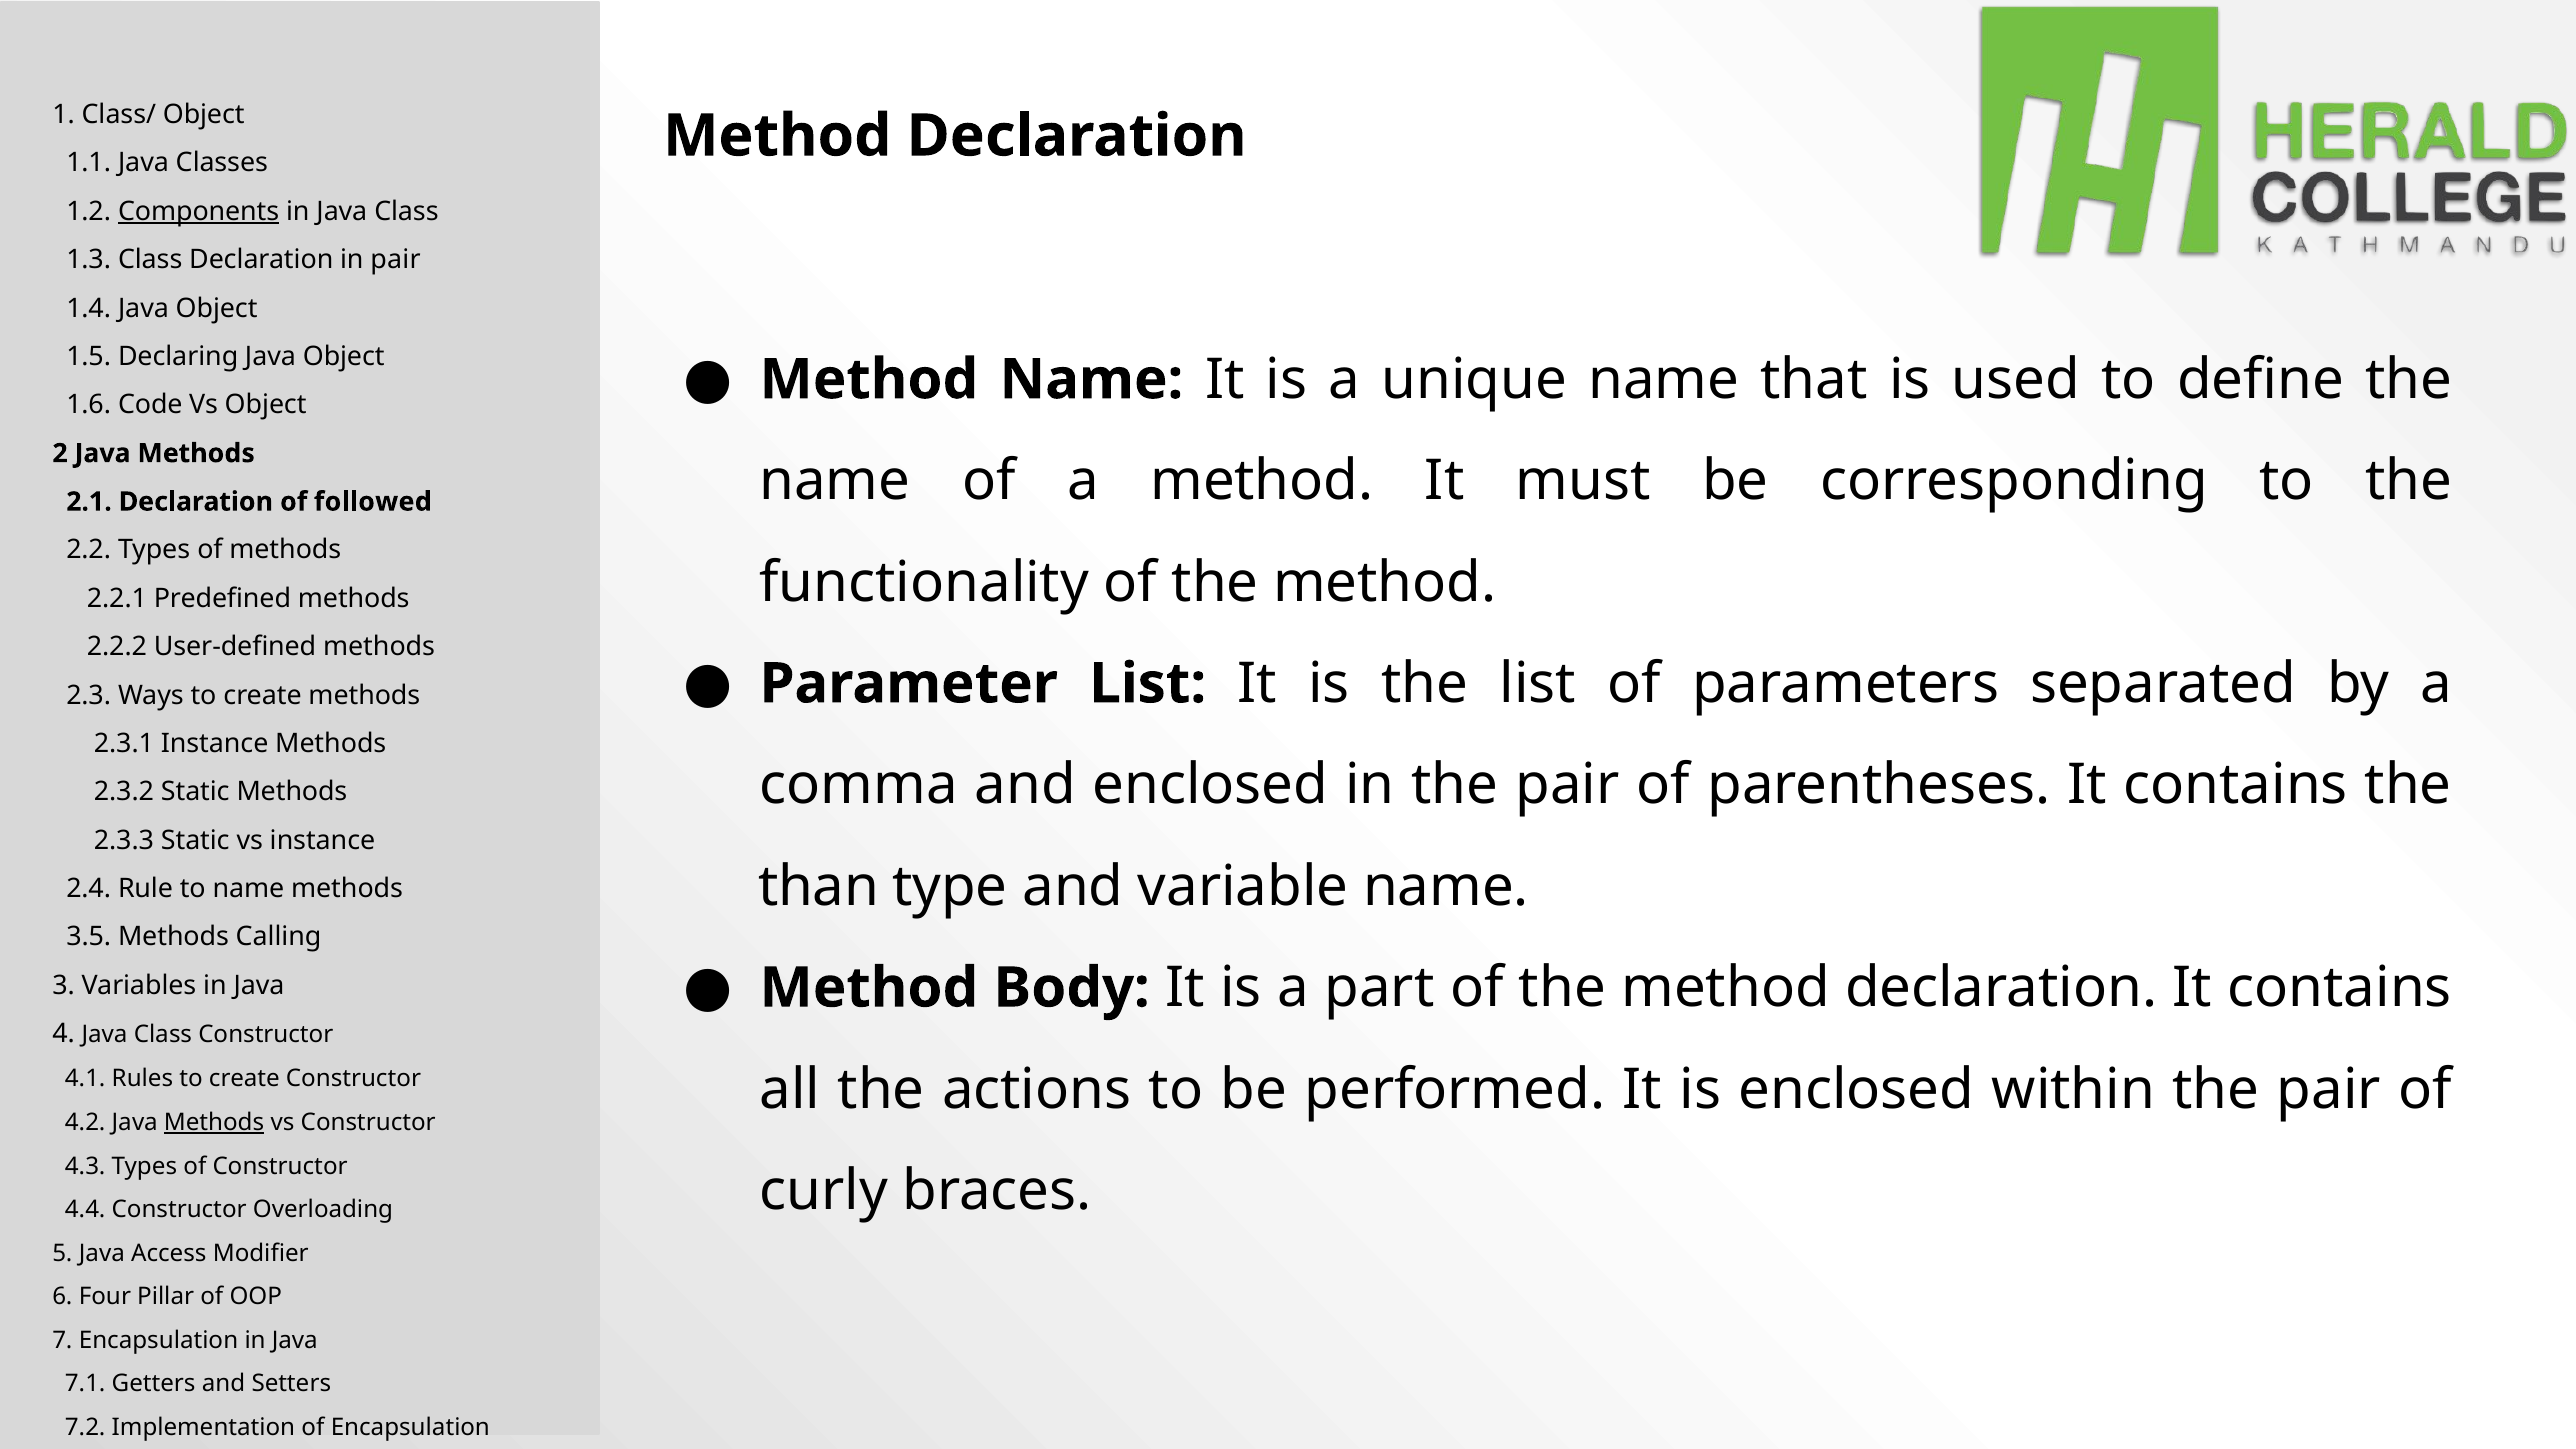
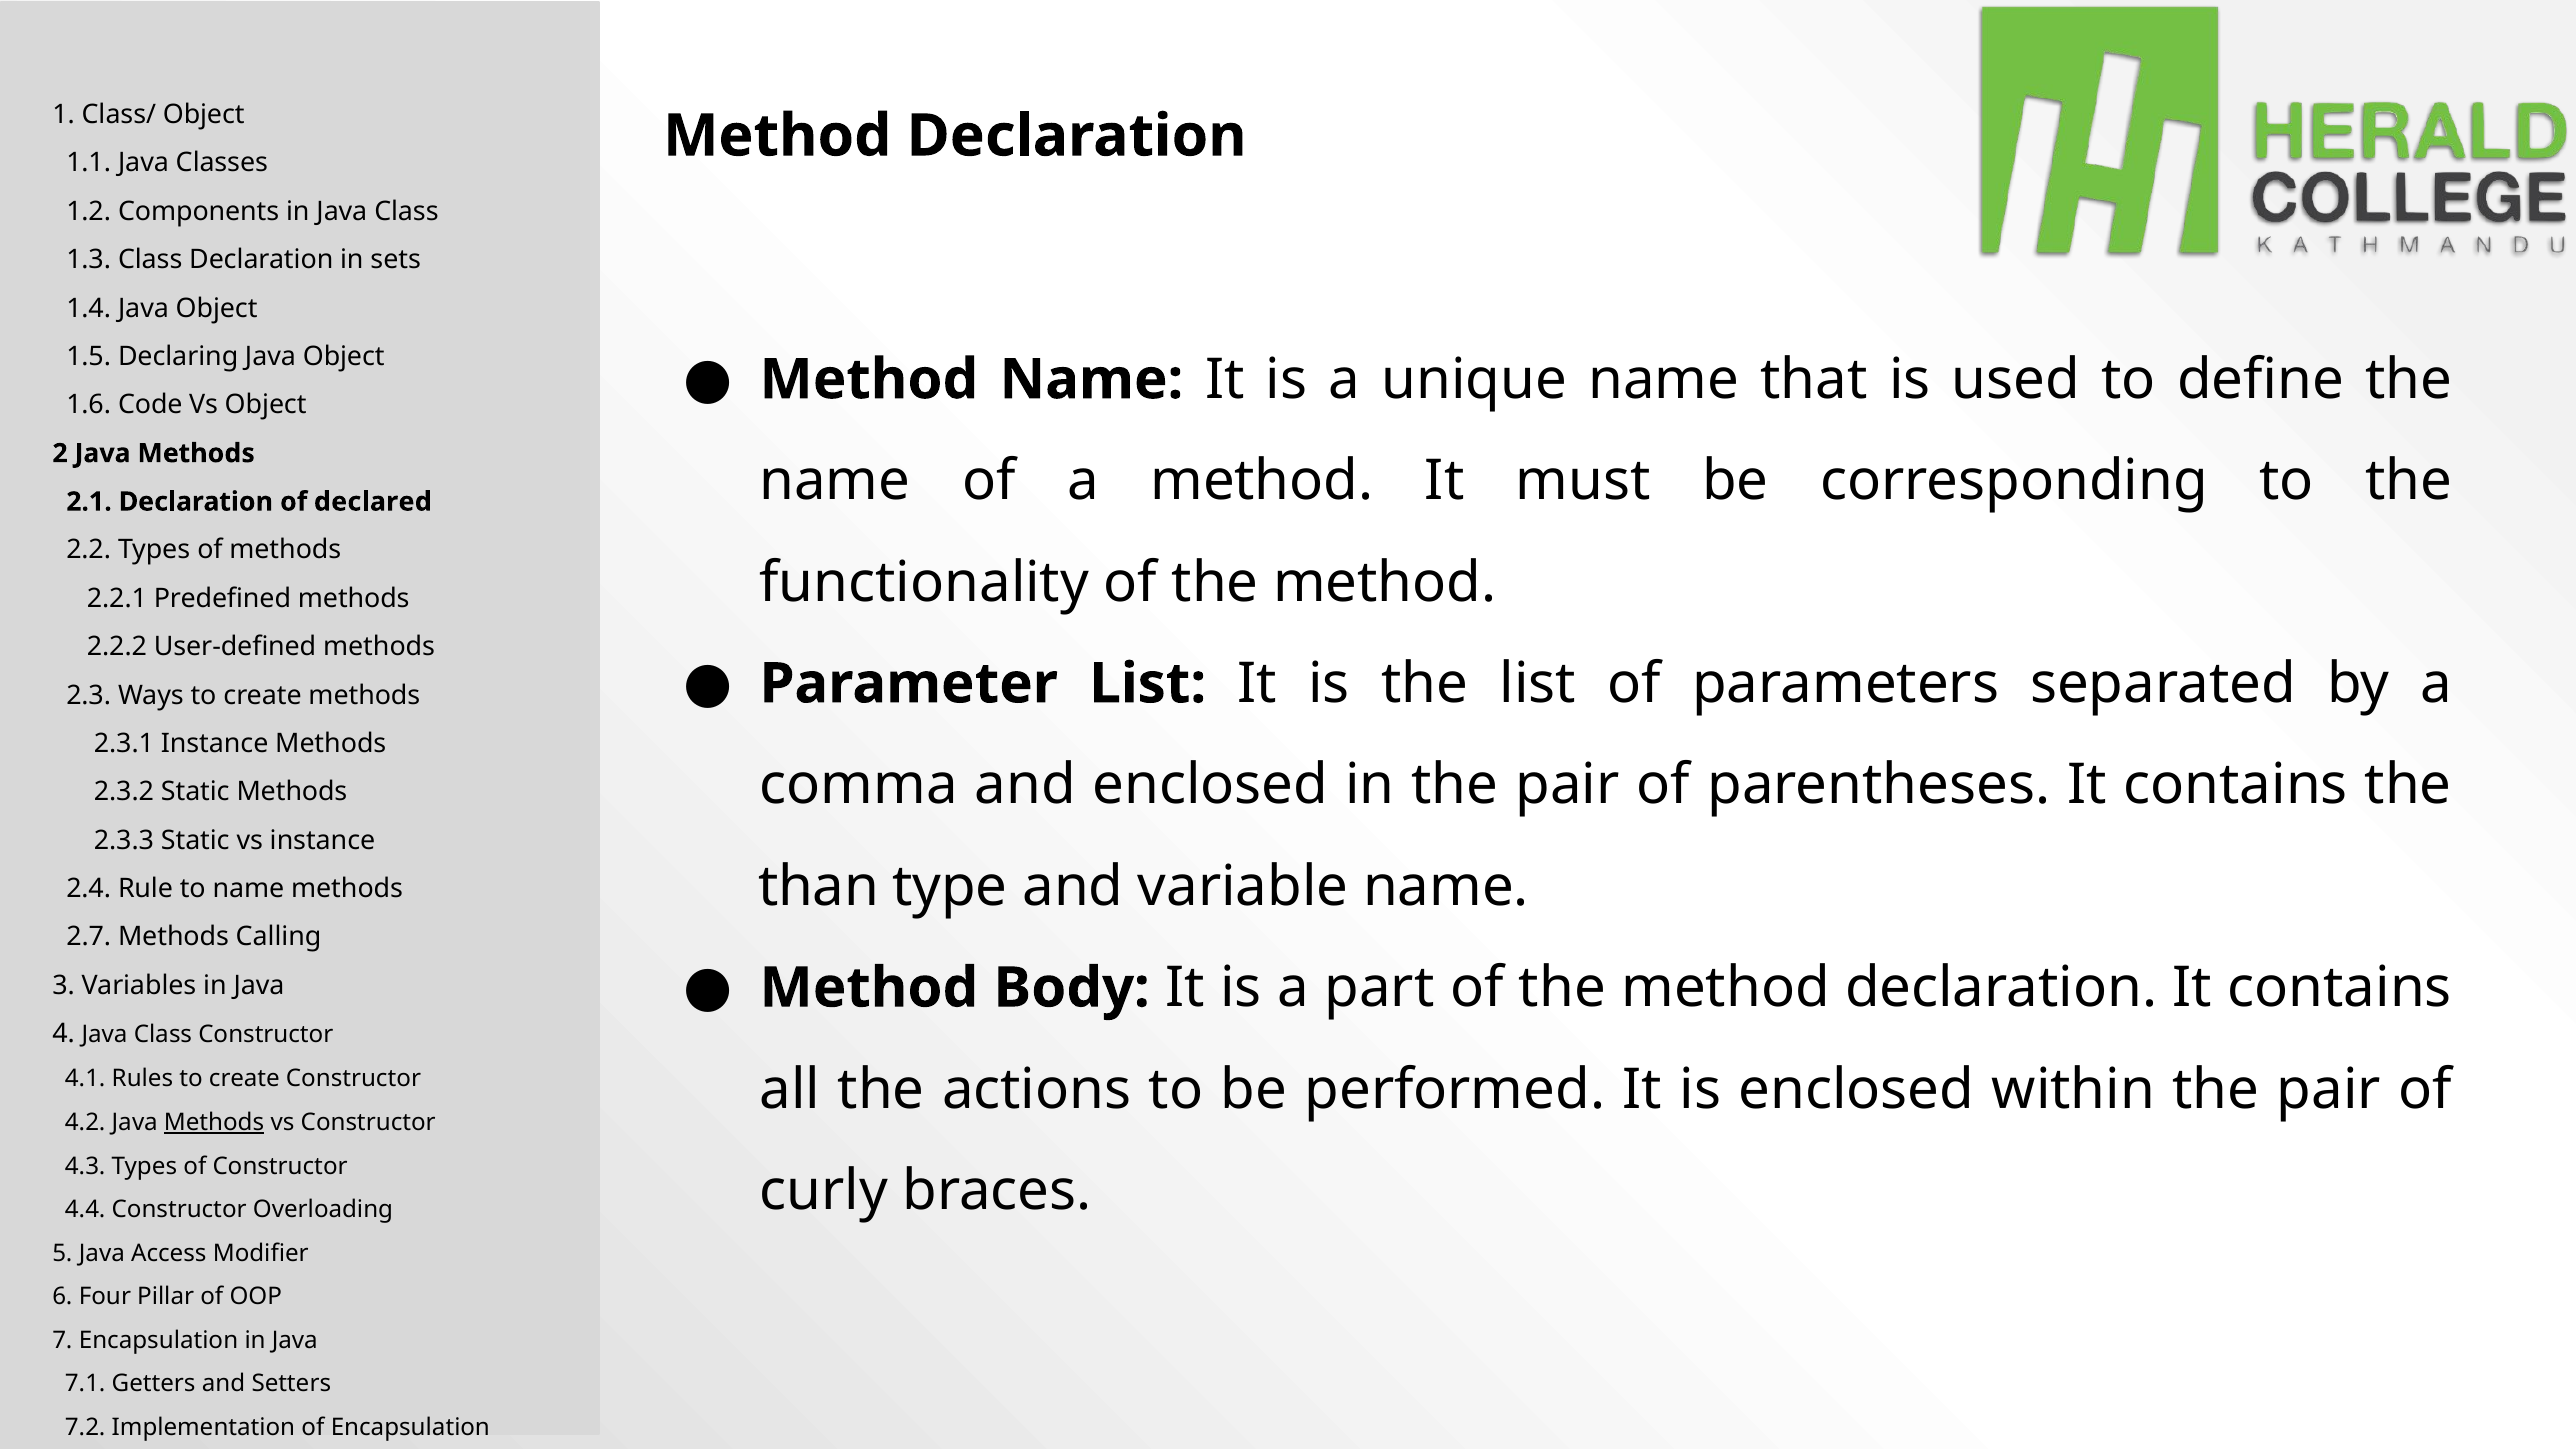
Components underline: present -> none (199, 211)
in pair: pair -> sets (396, 260)
followed: followed -> declared (373, 502)
3.5: 3.5 -> 2.7 (89, 937)
